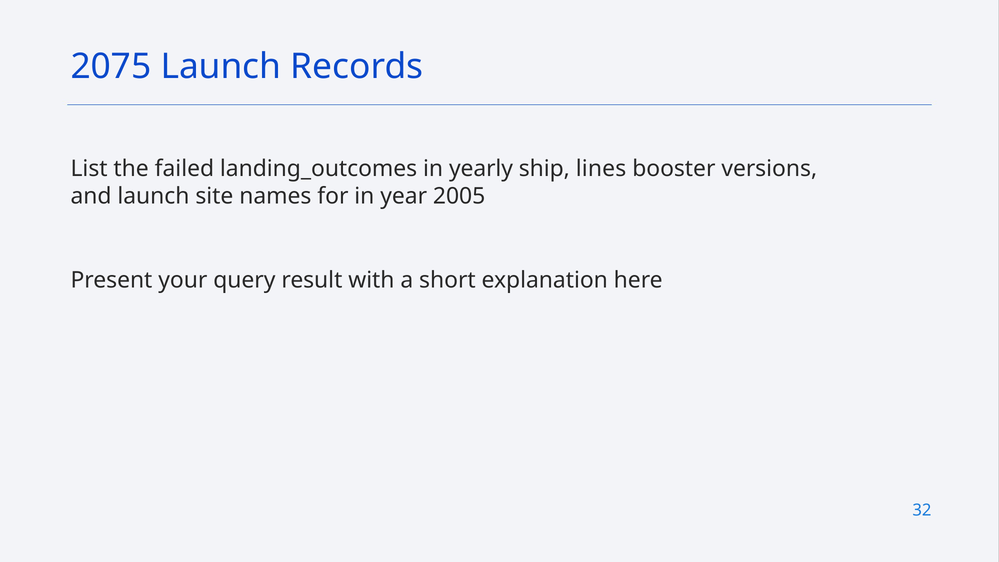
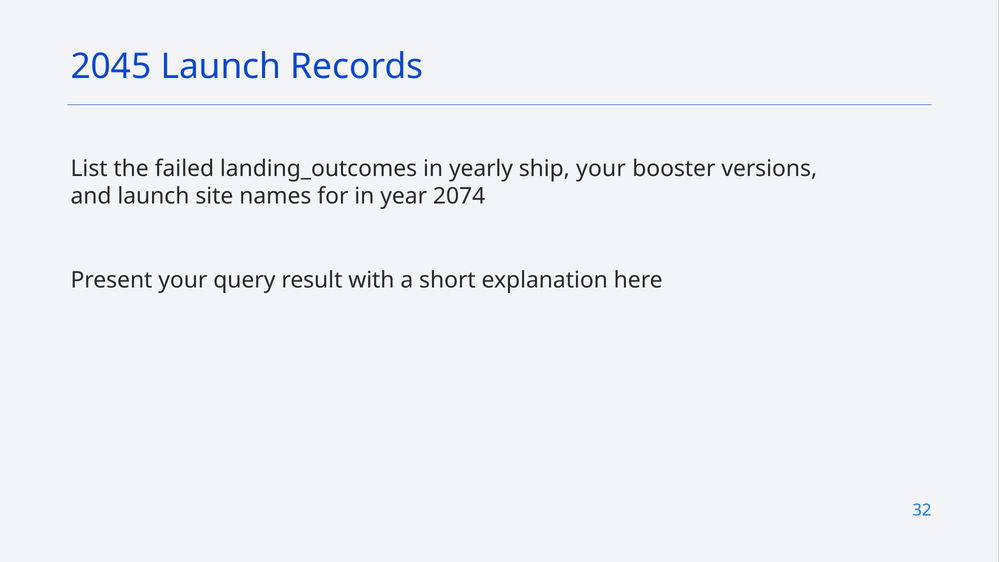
2075: 2075 -> 2045 (111, 67)
ship lines: lines -> your (601, 169)
2005: 2005 -> 2074 (459, 196)
